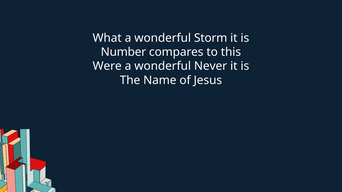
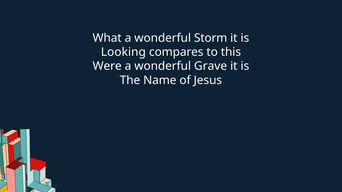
Number: Number -> Looking (123, 52)
Never: Never -> Grave (211, 66)
